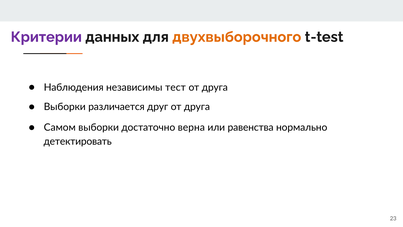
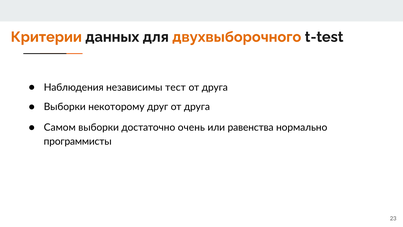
Критерии colour: purple -> orange (46, 37)
различается: различается -> некоторому (116, 107)
верна: верна -> очень (191, 127)
детектировать: детектировать -> программисты (78, 141)
